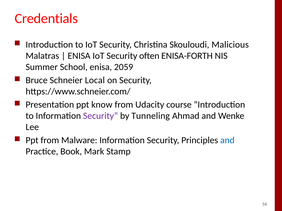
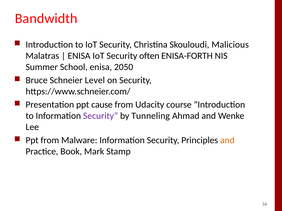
Credentials: Credentials -> Bandwidth (46, 19)
2059: 2059 -> 2050 (124, 67)
Local: Local -> Level (95, 80)
know: know -> cause (102, 105)
and colour: blue -> orange (227, 140)
